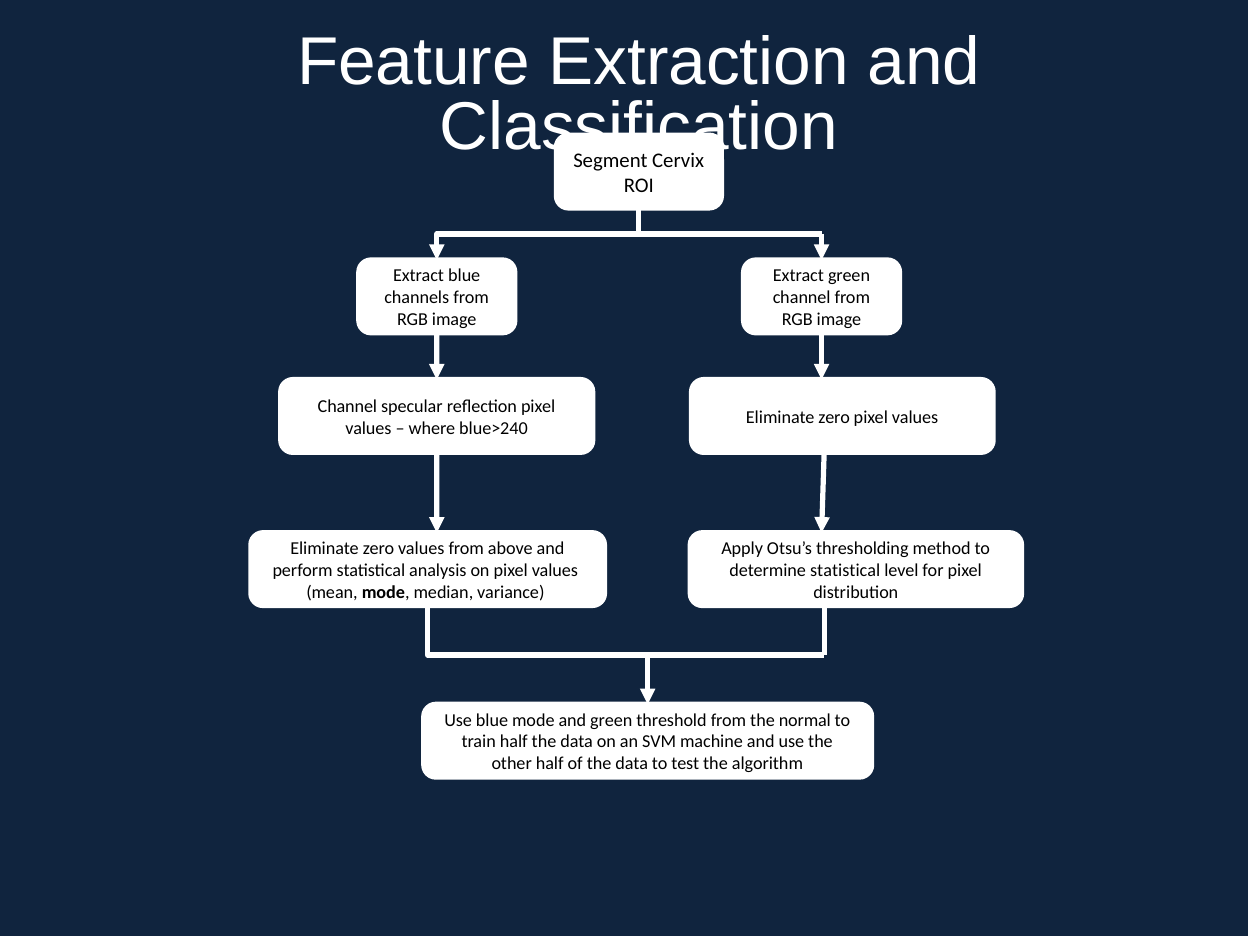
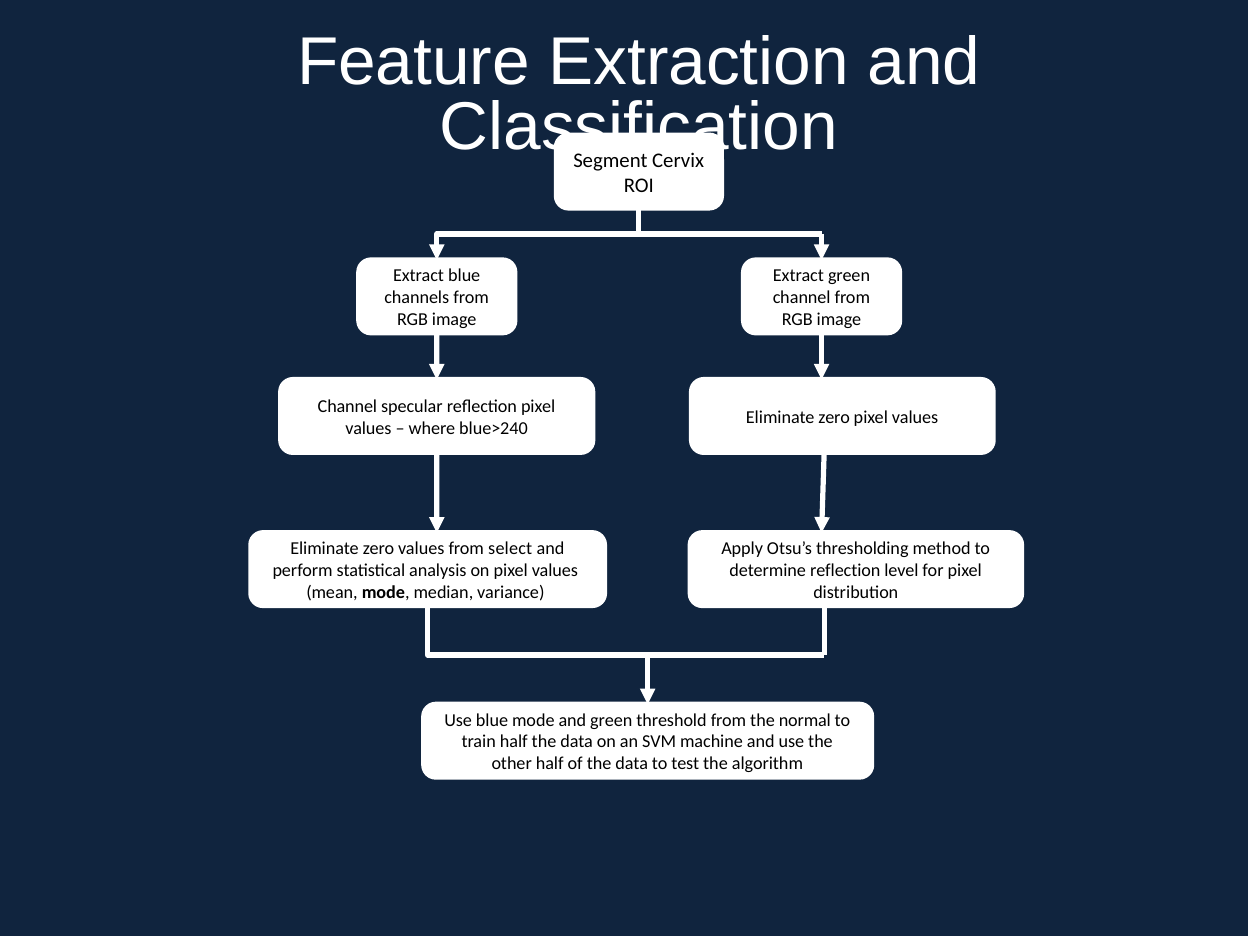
above: above -> select (510, 549)
determine statistical: statistical -> reflection (845, 570)
